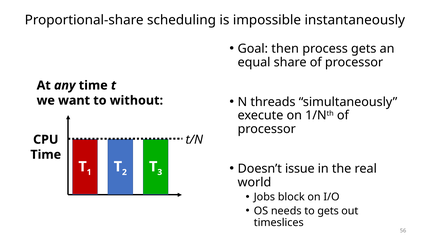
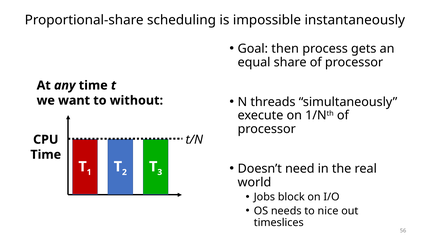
issue: issue -> need (300, 169)
to gets: gets -> nice (328, 211)
